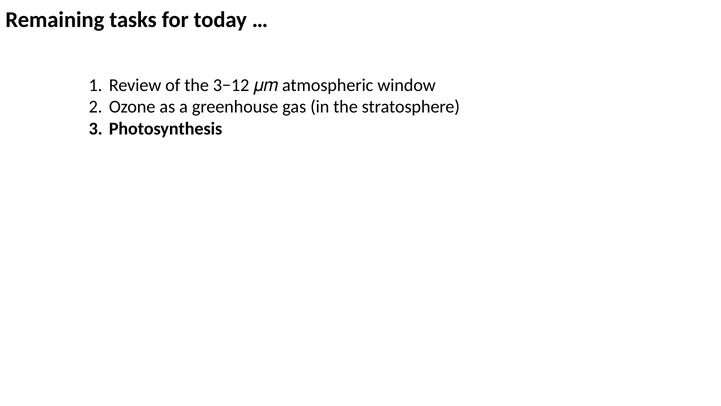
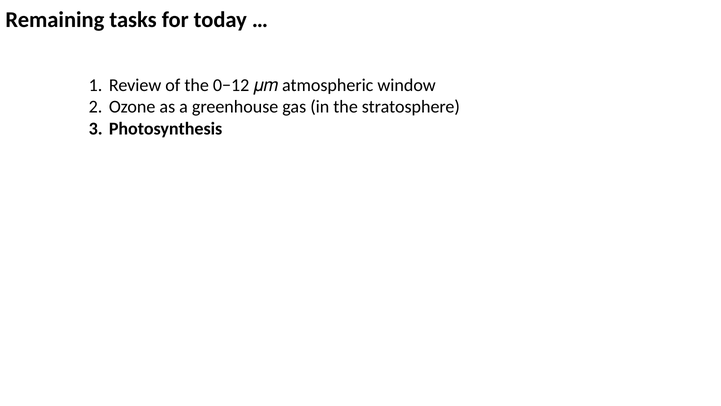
3−12: 3−12 -> 0−12 (231, 85)
